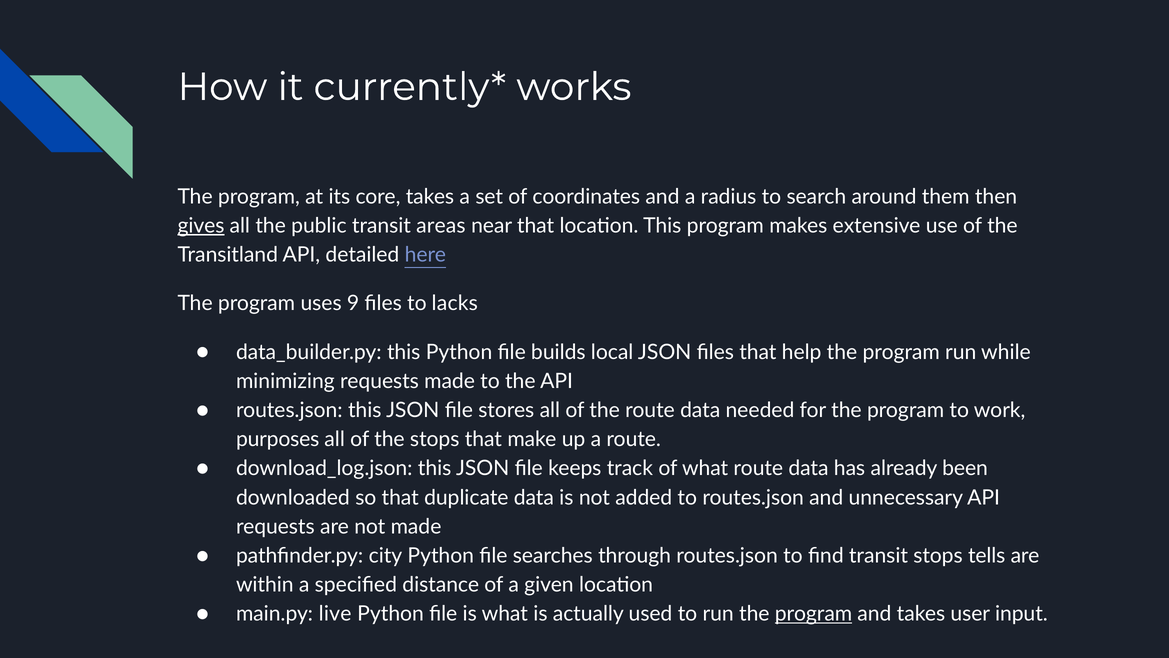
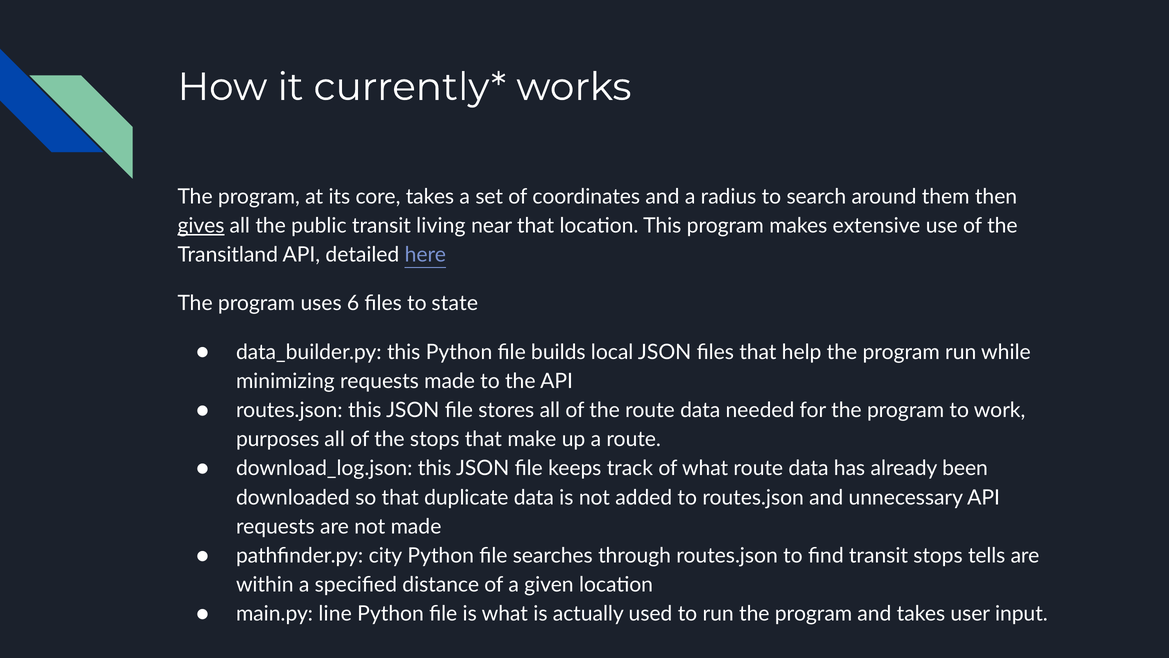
areas: areas -> living (441, 226)
9: 9 -> 6 (353, 303)
lacks: lacks -> state (455, 303)
live: live -> line (335, 614)
program underline: present -> none (814, 614)
